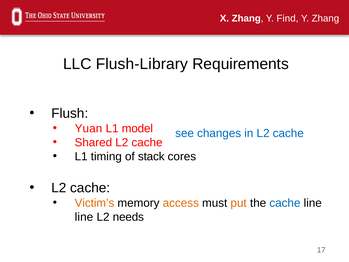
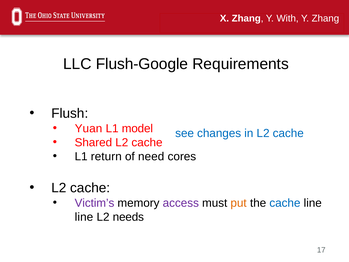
Find: Find -> With (288, 18)
Flush-Library: Flush-Library -> Flush-Google (142, 64)
timing: timing -> return (106, 156)
stack: stack -> need (151, 156)
Victim’s colour: orange -> purple (95, 203)
access colour: orange -> purple (181, 203)
